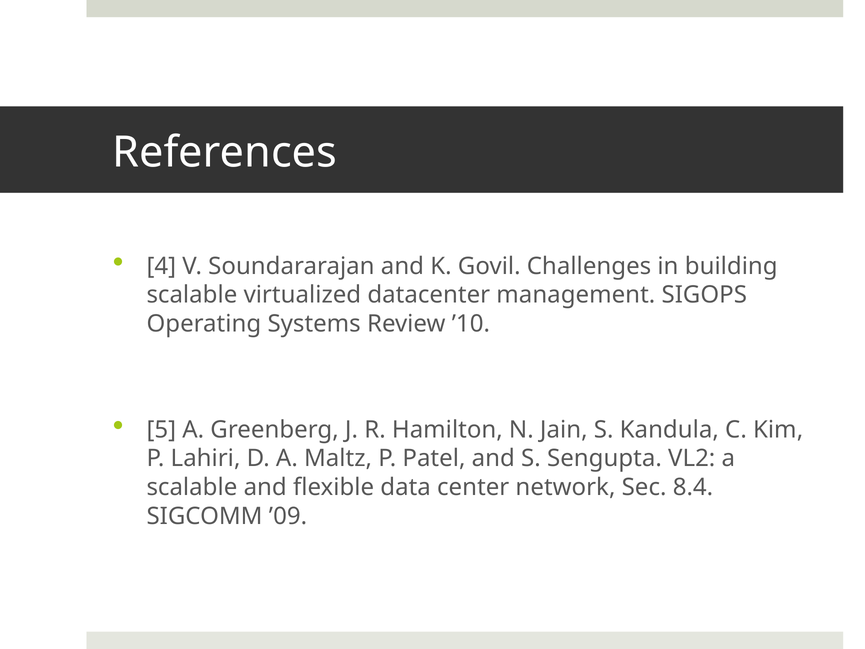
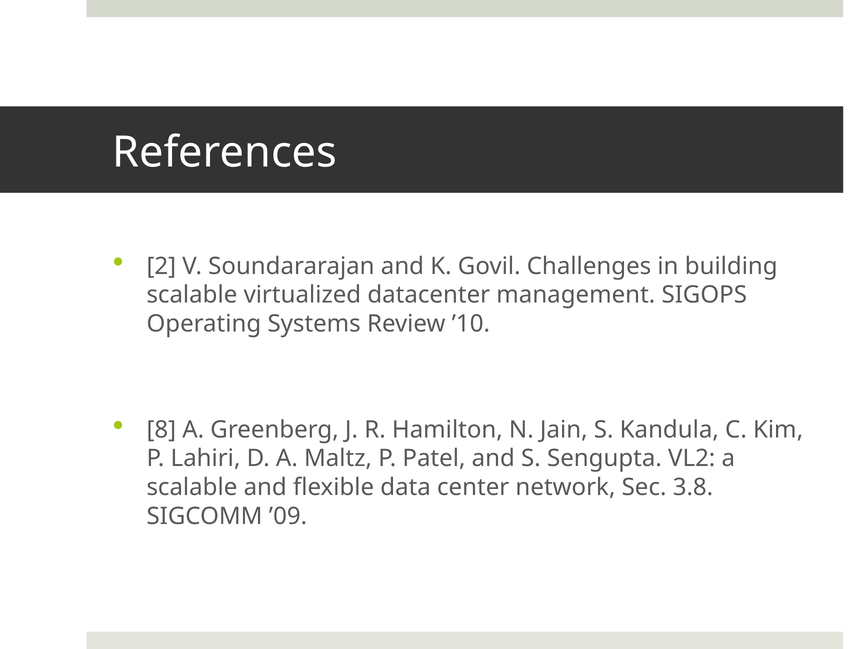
4: 4 -> 2 (161, 266)
5: 5 -> 8 (161, 429)
8.4: 8.4 -> 3.8 (693, 487)
